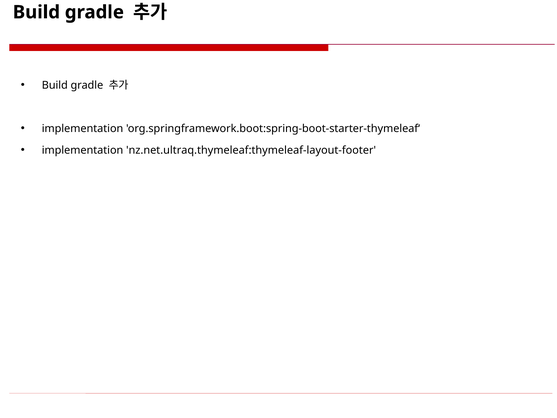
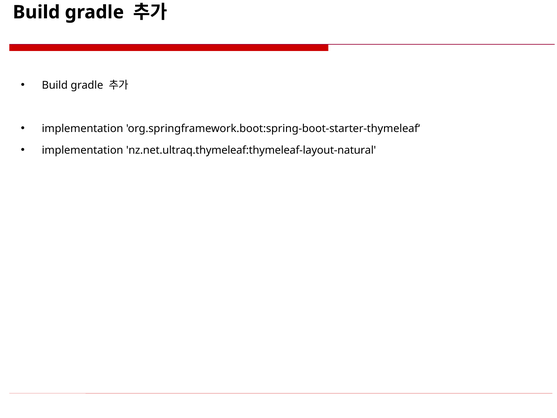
nz.net.ultraq.thymeleaf:thymeleaf-layout-footer: nz.net.ultraq.thymeleaf:thymeleaf-layout-footer -> nz.net.ultraq.thymeleaf:thymeleaf-layout-natural (251, 150)
